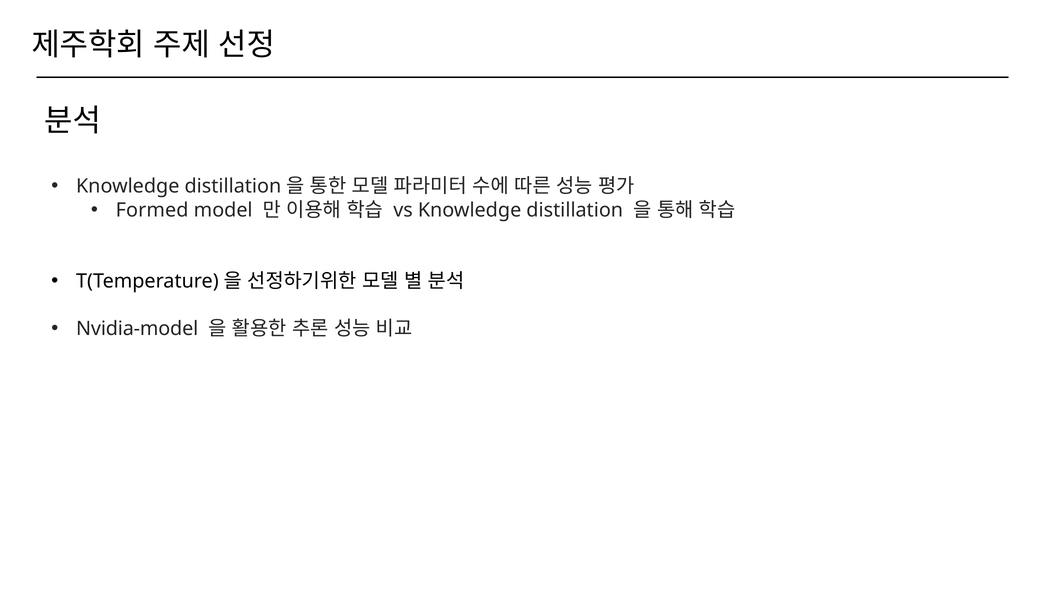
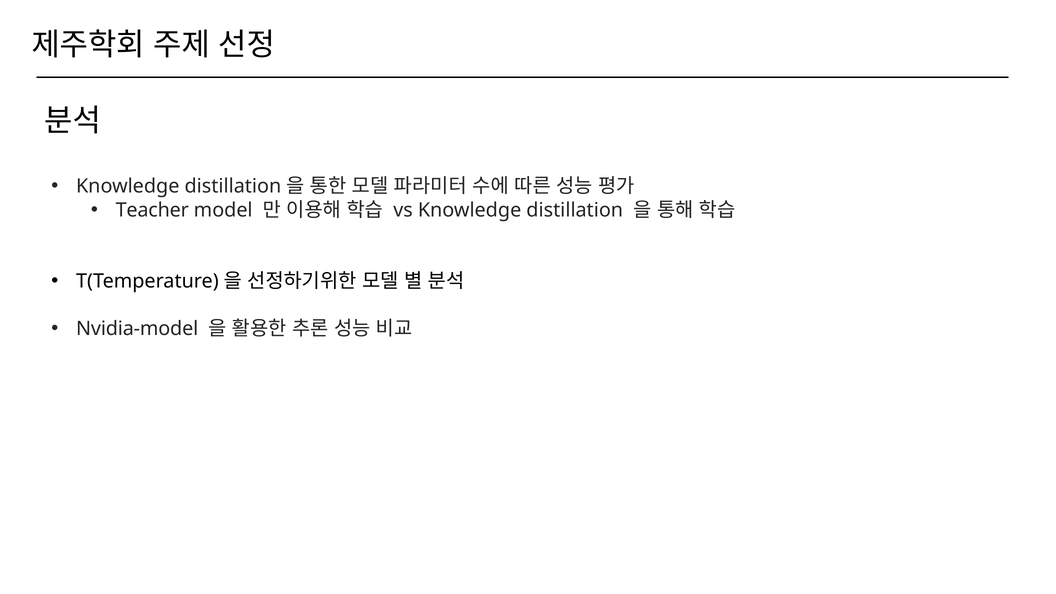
Formed: Formed -> Teacher (152, 210)
